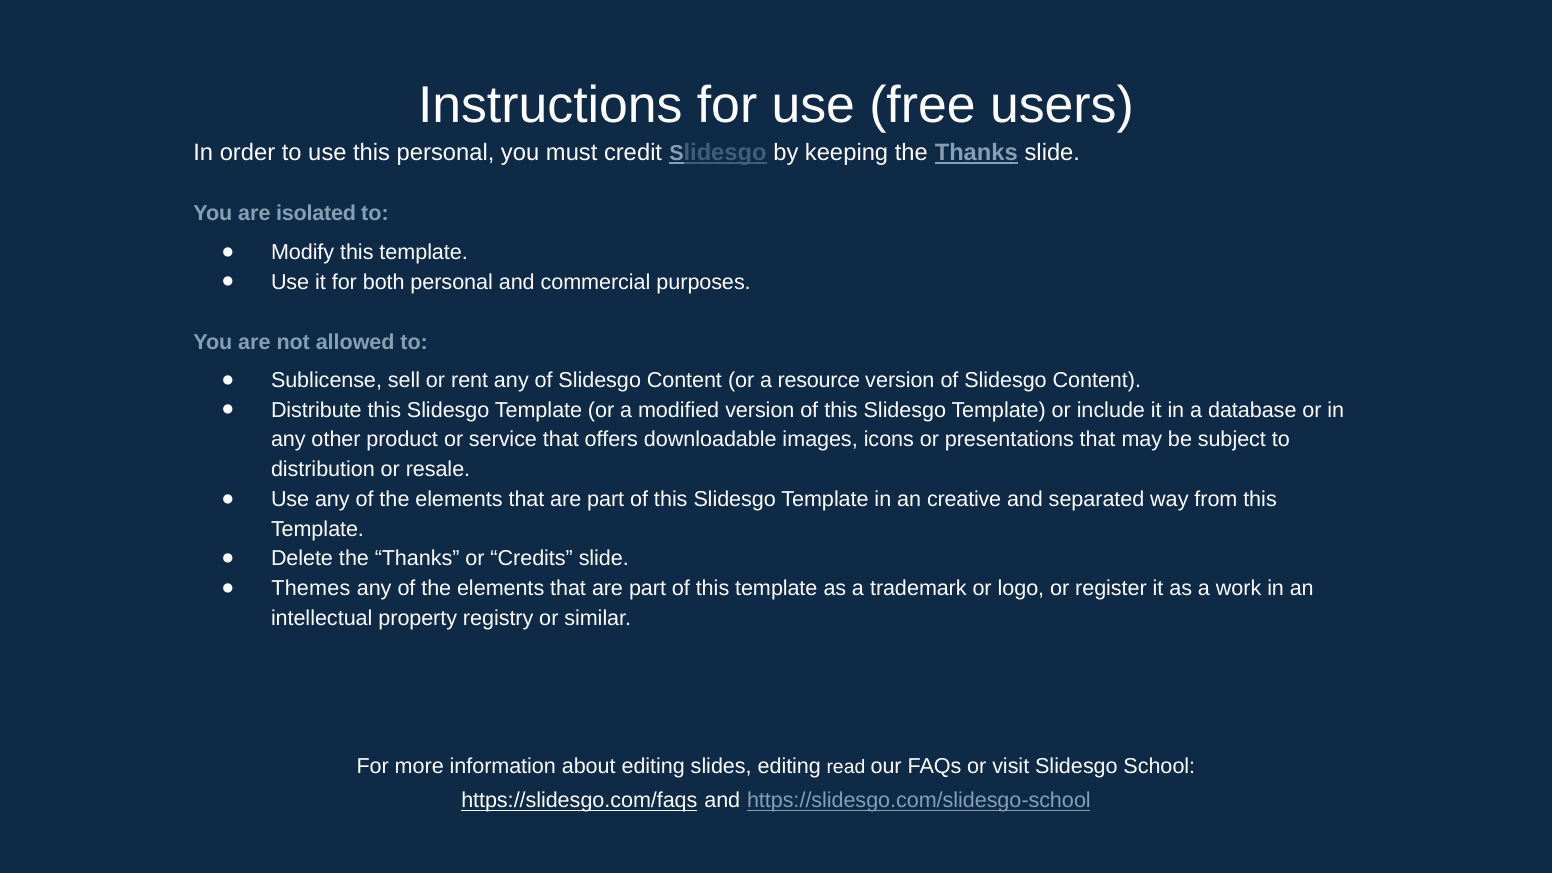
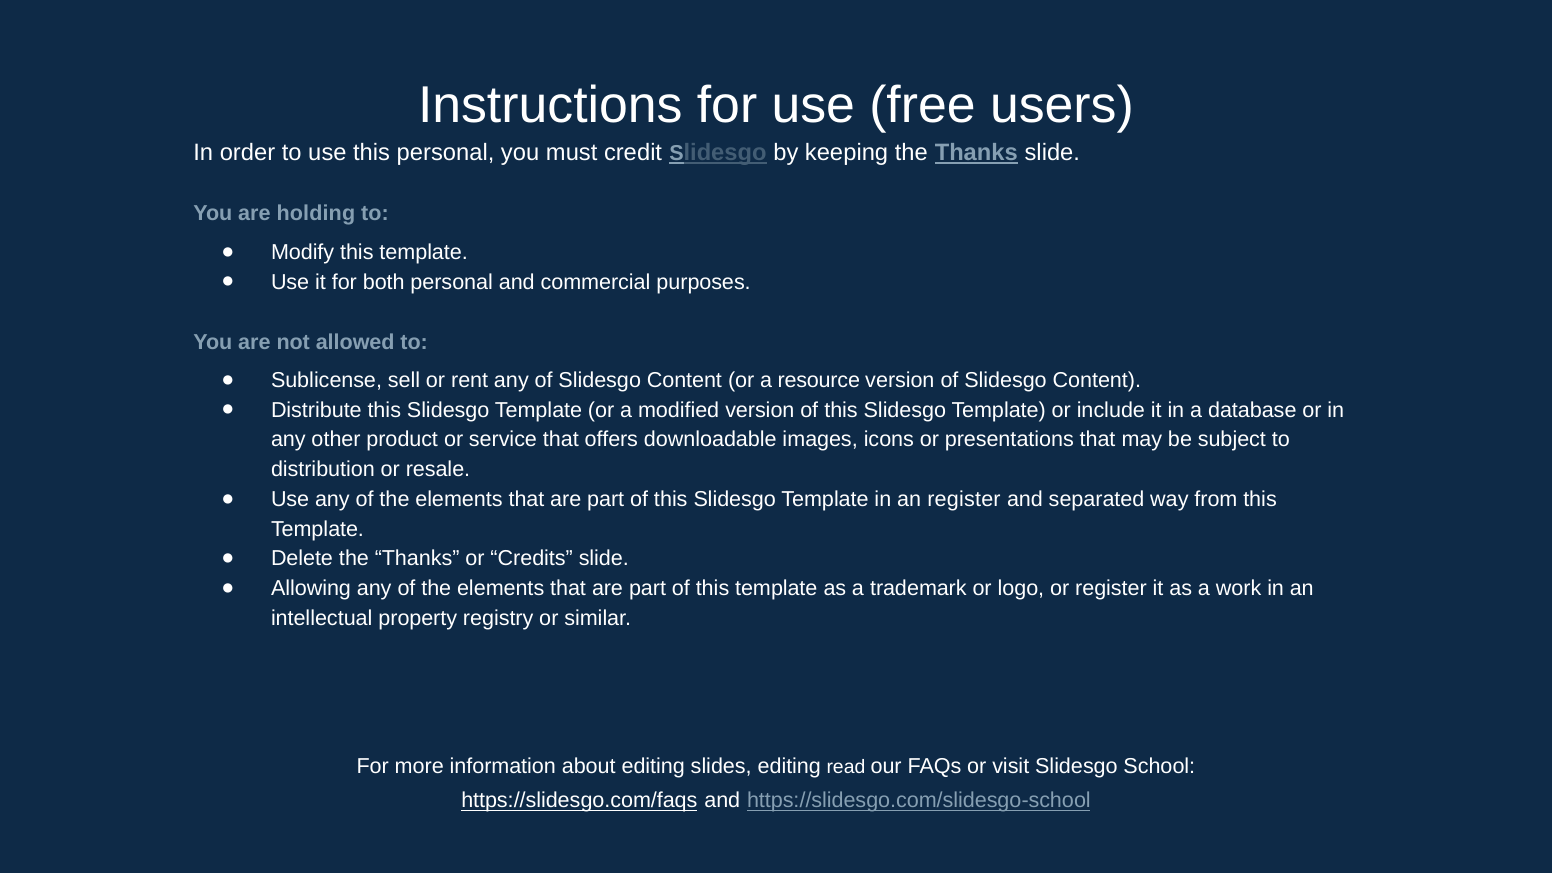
isolated: isolated -> holding (316, 214)
an creative: creative -> register (964, 499)
Themes: Themes -> Allowing (311, 589)
